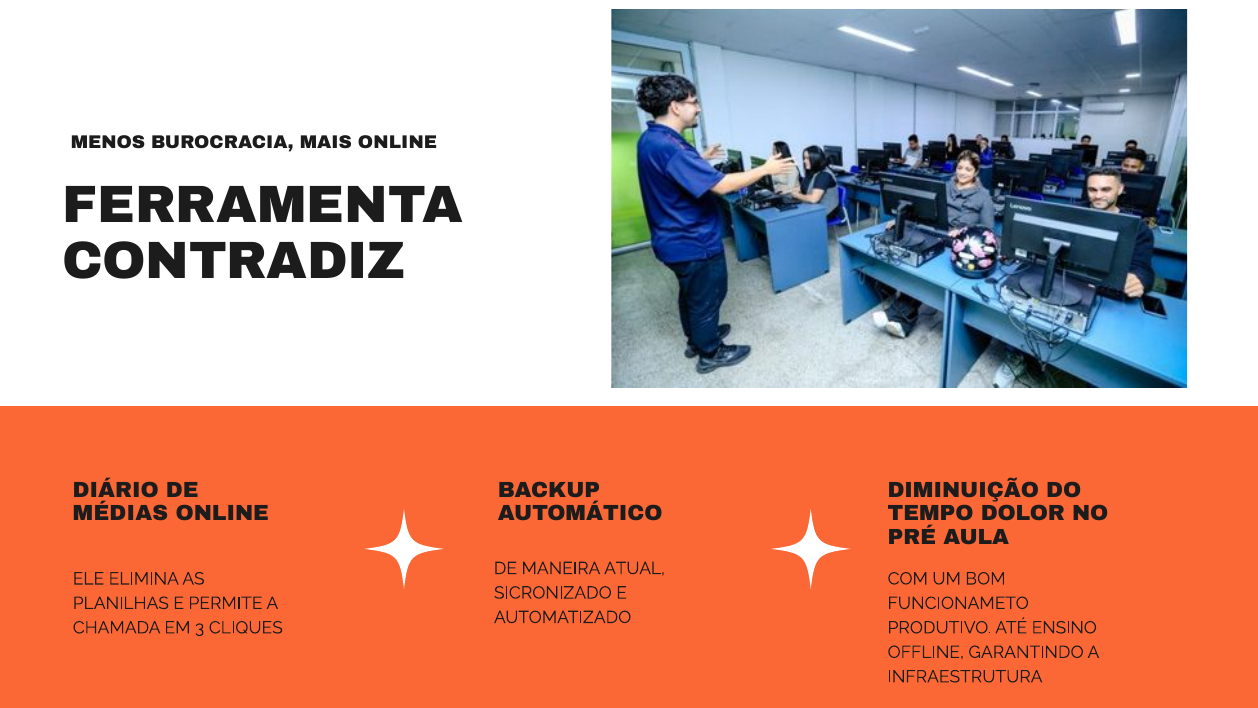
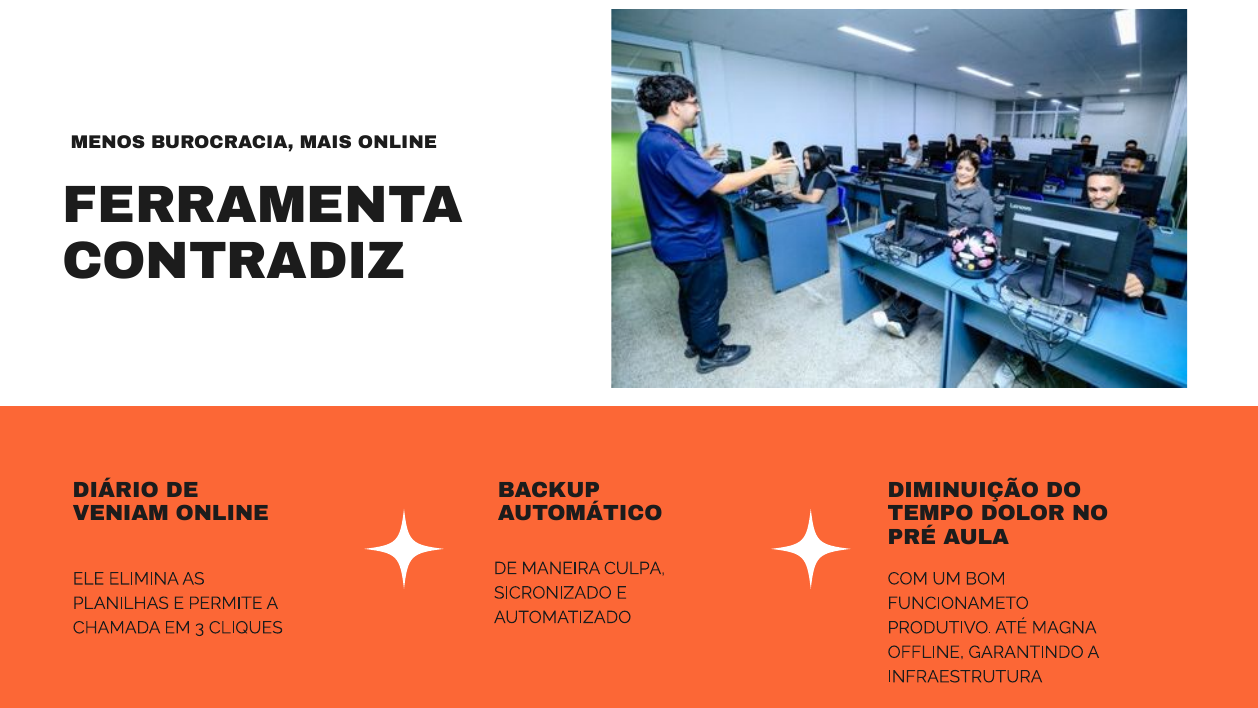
MÉDIAS: MÉDIAS -> VENIAM (121, 513)
ATUAL: ATUAL -> CULPA (635, 568)
ENSINO: ENSINO -> MAGNA (1064, 627)
